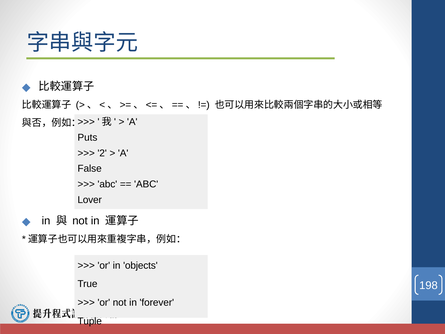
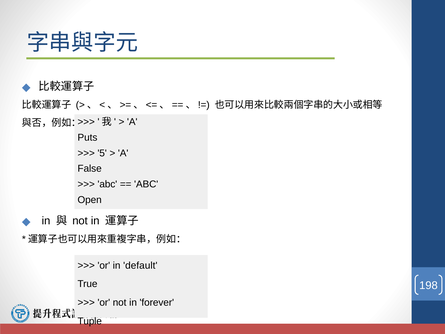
2: 2 -> 5 (102, 153)
Lover: Lover -> Open (90, 200)
objects: objects -> default (140, 265)
